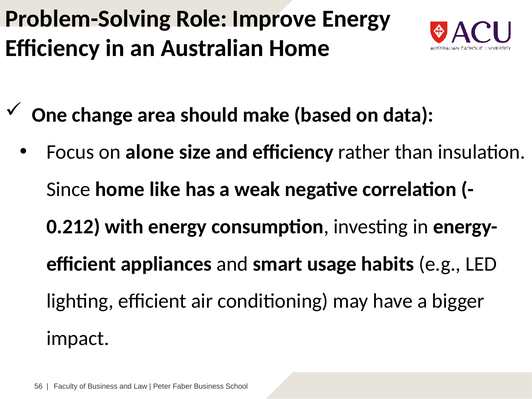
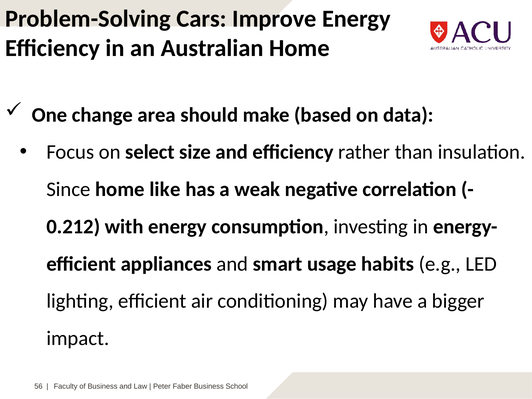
Role: Role -> Cars (202, 19)
alone: alone -> select (150, 152)
